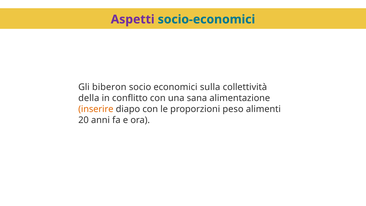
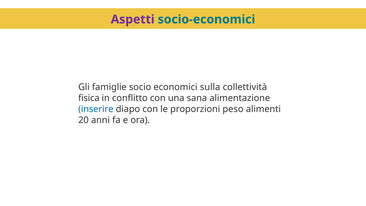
biberon: biberon -> famiglie (109, 87)
della: della -> fisica (89, 98)
inserire colour: orange -> blue (96, 109)
